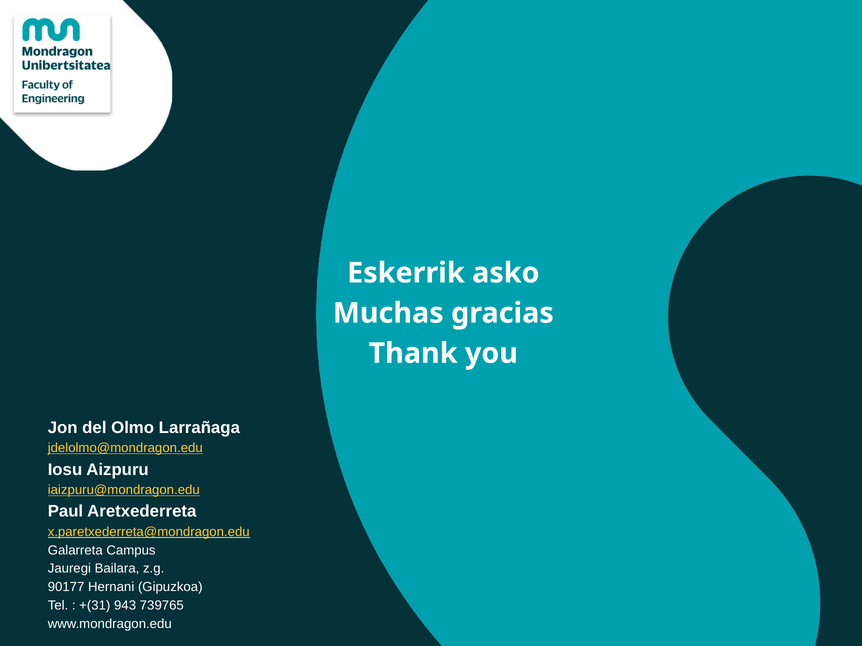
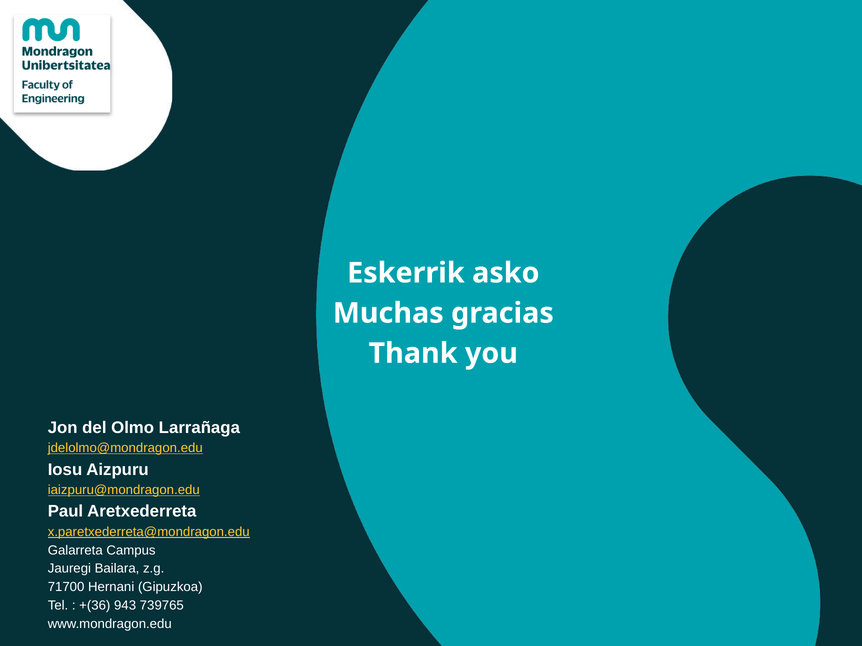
90177: 90177 -> 71700 (66, 588)
+(31: +(31 -> +(36 (95, 606)
